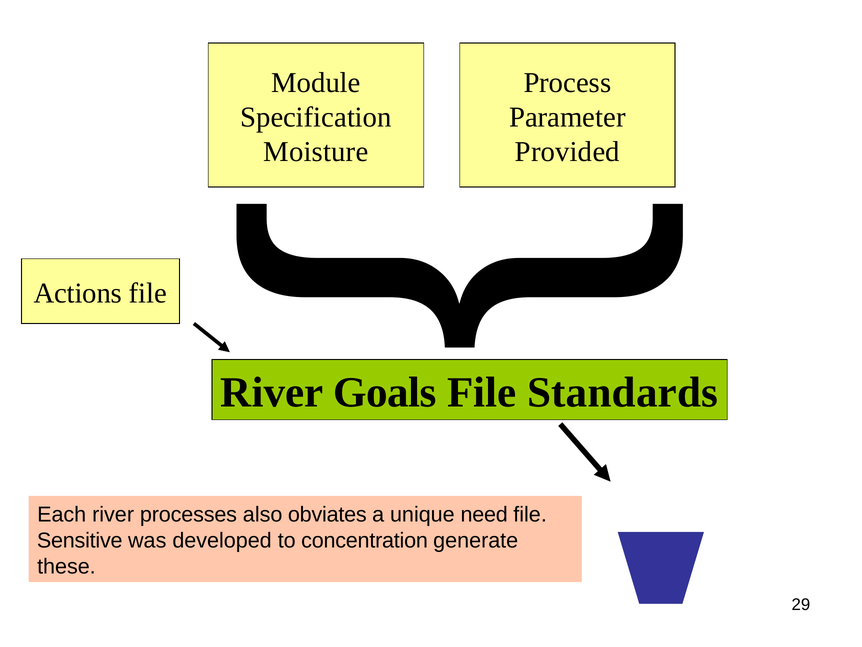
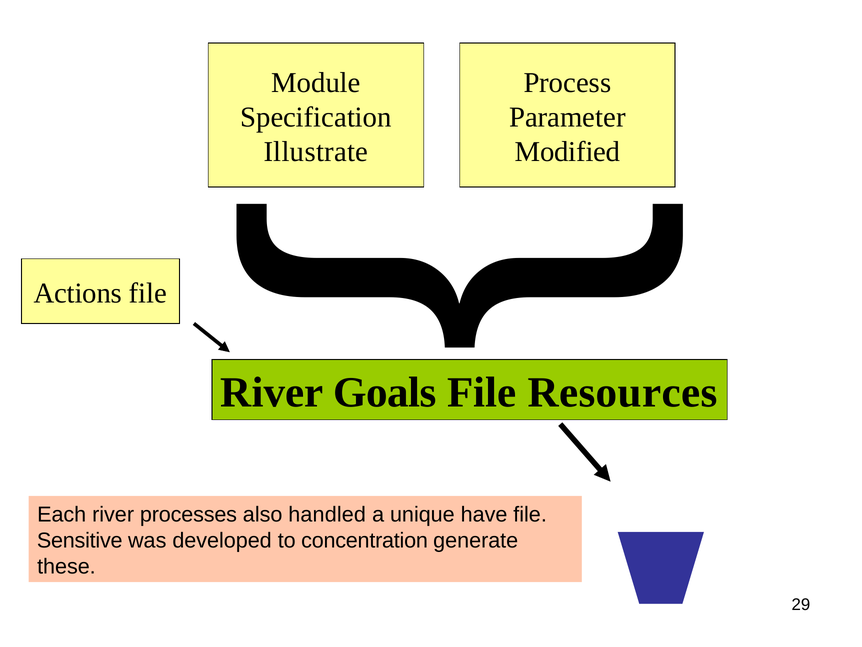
Moisture: Moisture -> Illustrate (316, 151)
Provided: Provided -> Modified (568, 151)
Standards: Standards -> Resources (623, 392)
obviates: obviates -> handled (327, 514)
need: need -> have (484, 514)
